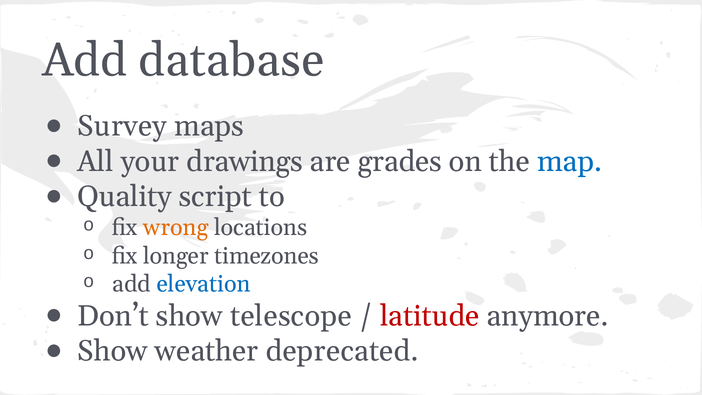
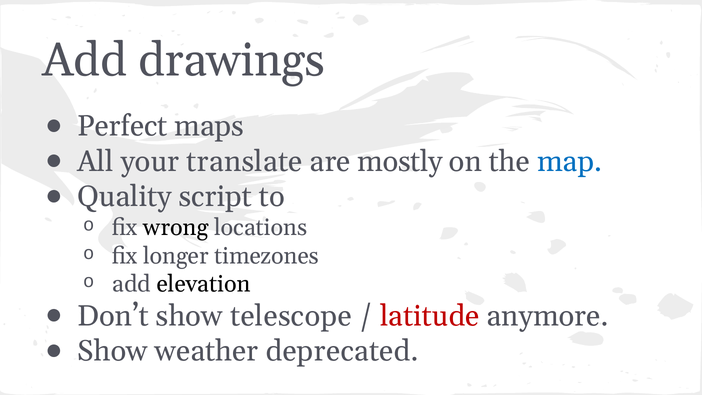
database: database -> drawings (232, 60)
Survey: Survey -> Perfect (122, 126)
drawings: drawings -> translate (244, 161)
grades: grades -> mostly (400, 161)
wrong colour: orange -> black (176, 228)
elevation colour: blue -> black (204, 284)
